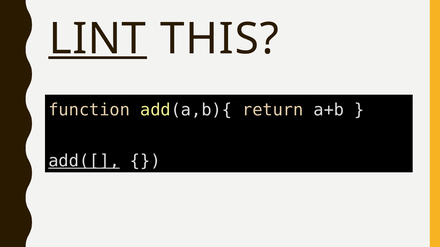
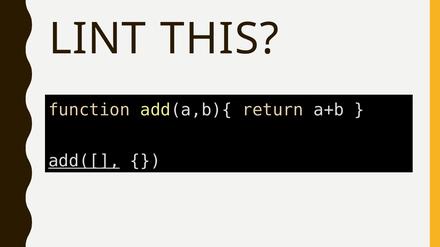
LINT underline: present -> none (98, 39)
